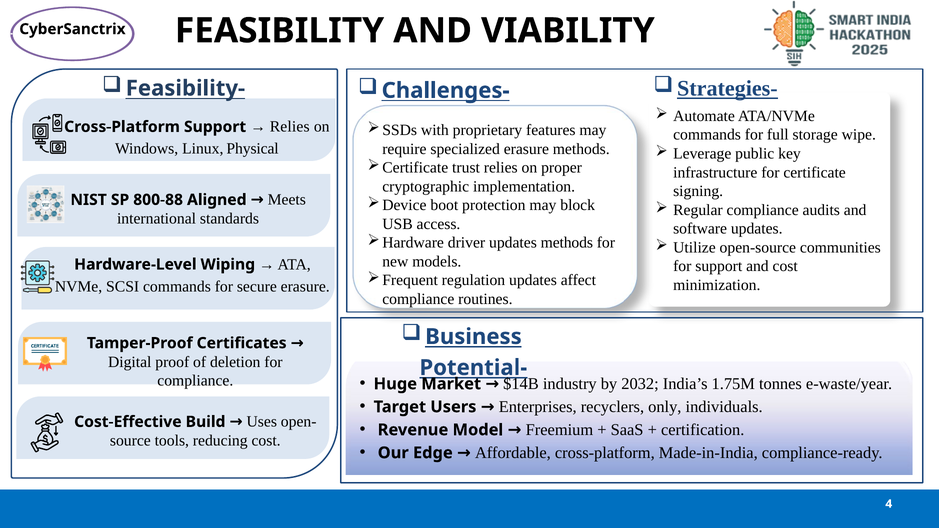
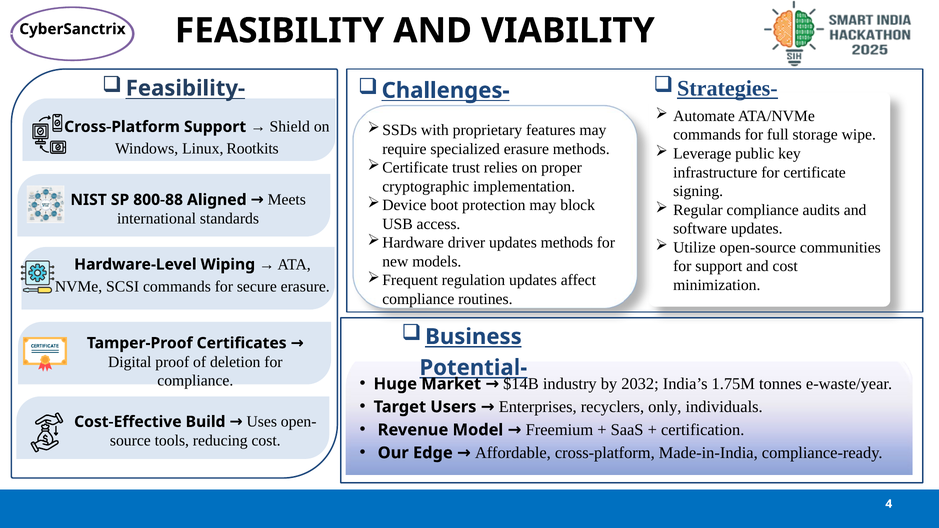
Relies: Relies -> Shield (290, 127)
Physical: Physical -> Rootkits (253, 149)
